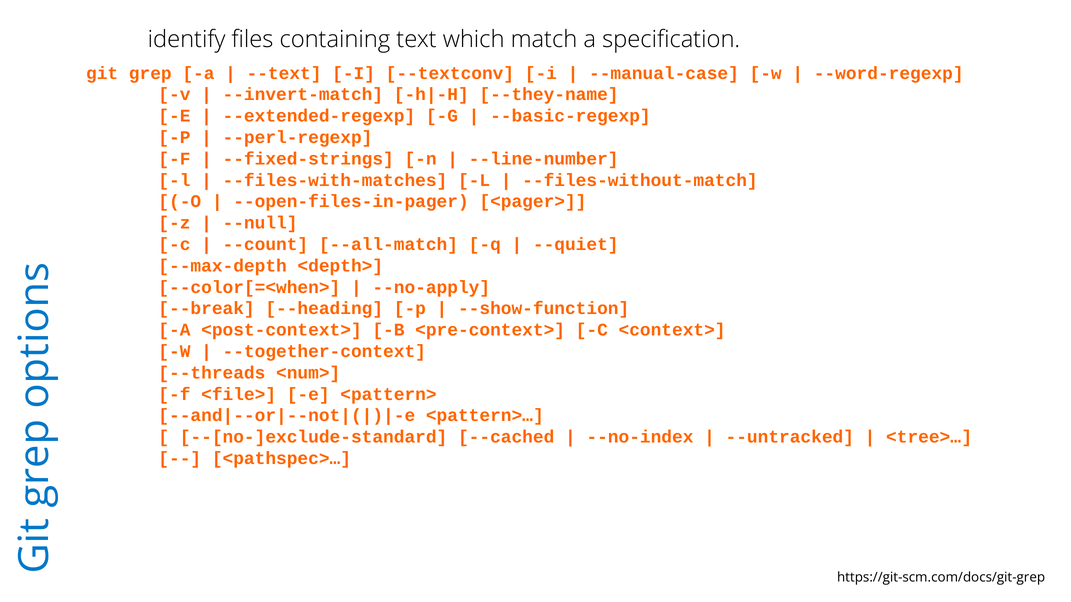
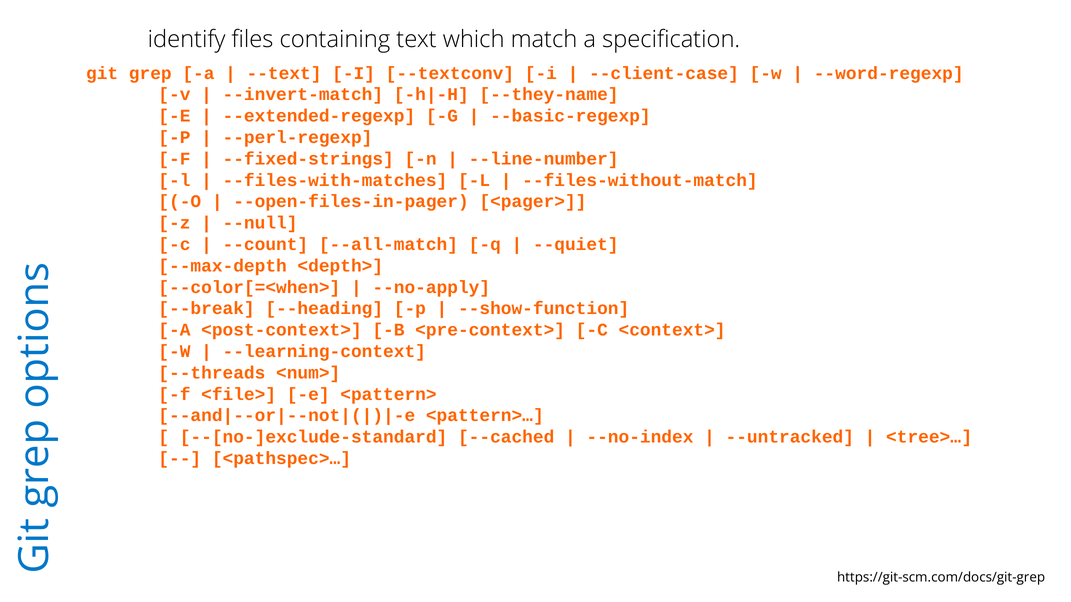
--manual-case: --manual-case -> --client-case (664, 73)
--together-context: --together-context -> --learning-context (324, 352)
